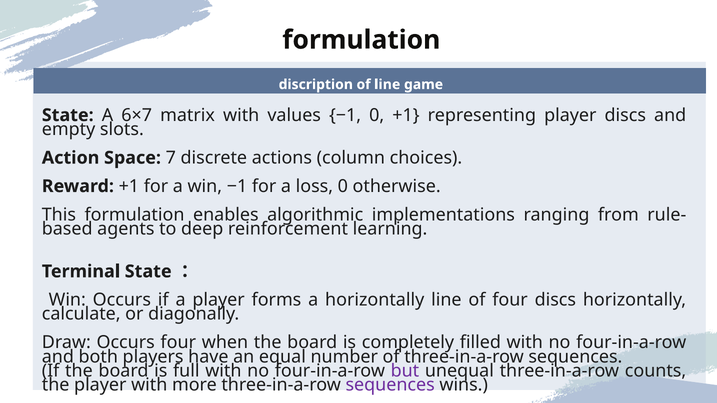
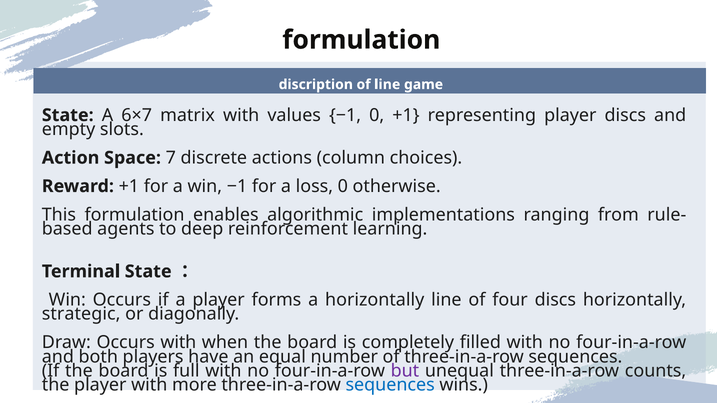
calculate: calculate -> strategic (81, 314)
Occurs four: four -> with (178, 343)
sequences colour: purple -> blue (390, 385)
